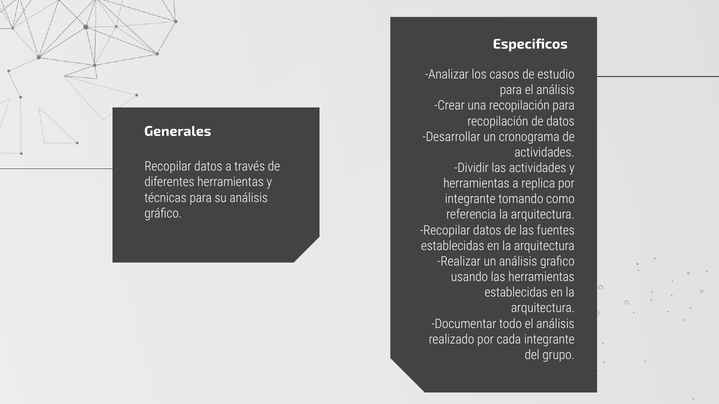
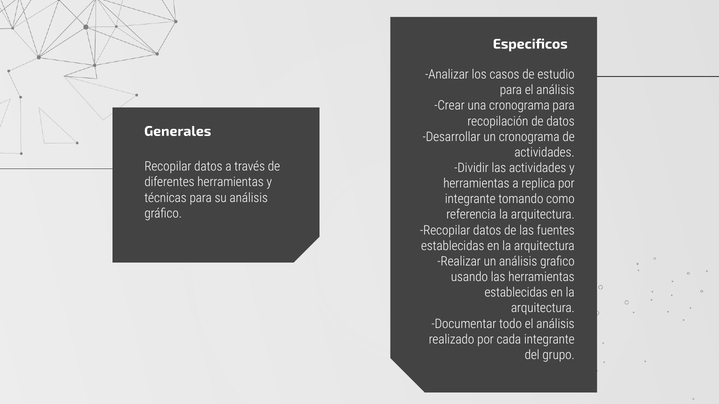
una recopilación: recopilación -> cronograma (519, 106)
